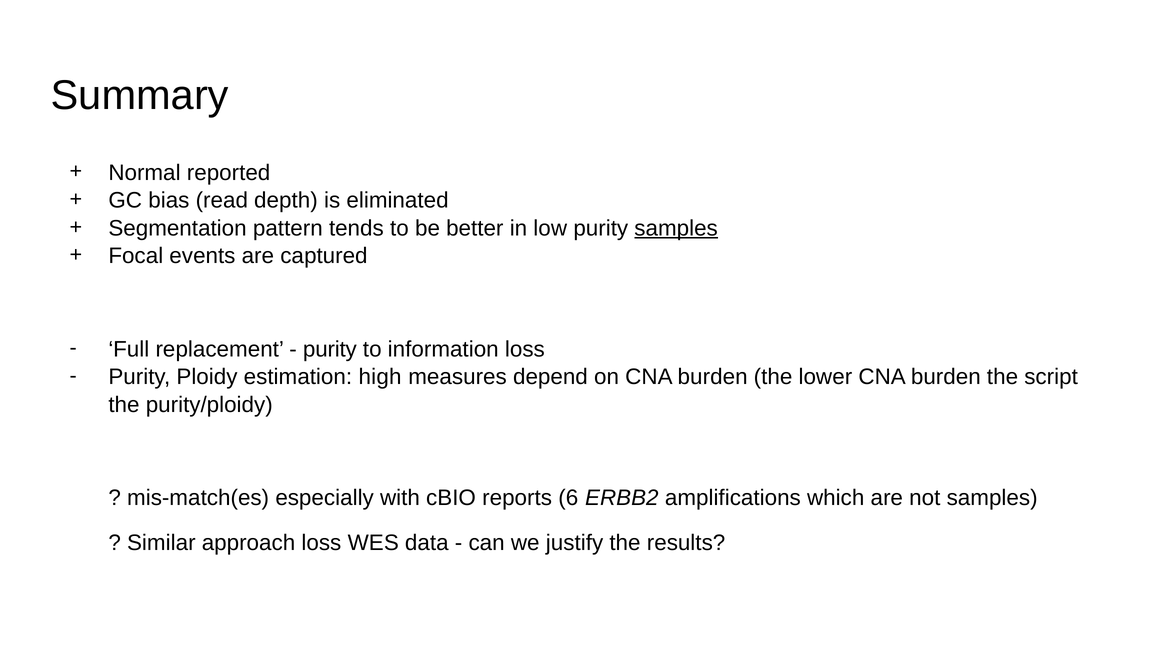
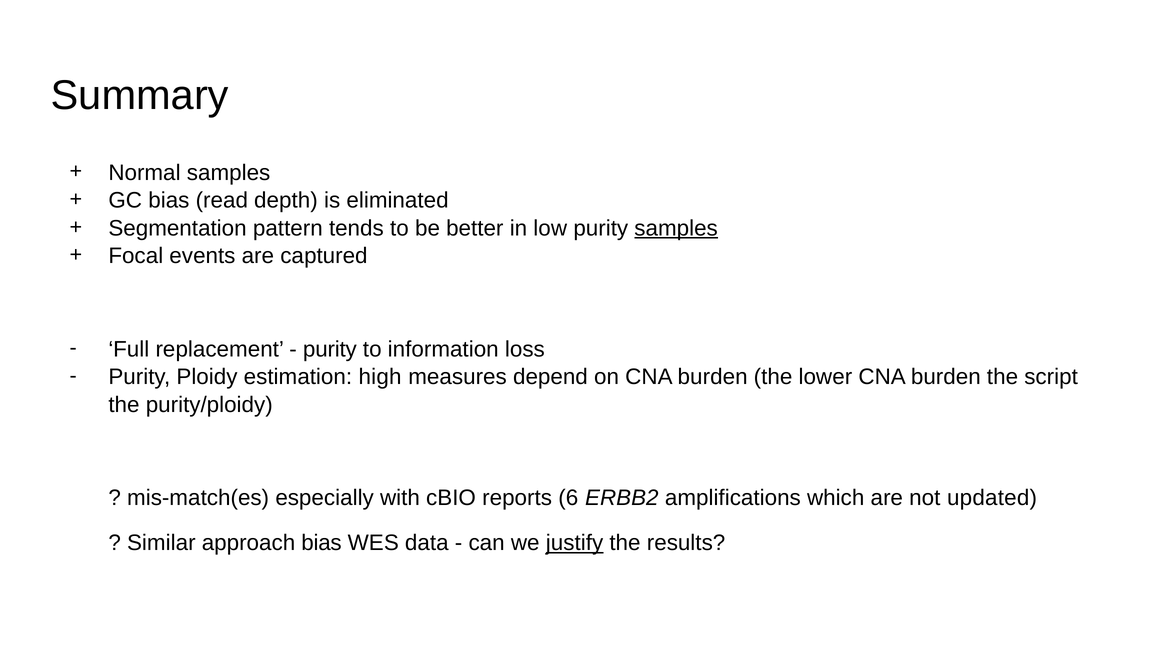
Normal reported: reported -> samples (229, 173)
not samples: samples -> updated (992, 498)
approach loss: loss -> bias (321, 543)
justify underline: none -> present (575, 543)
